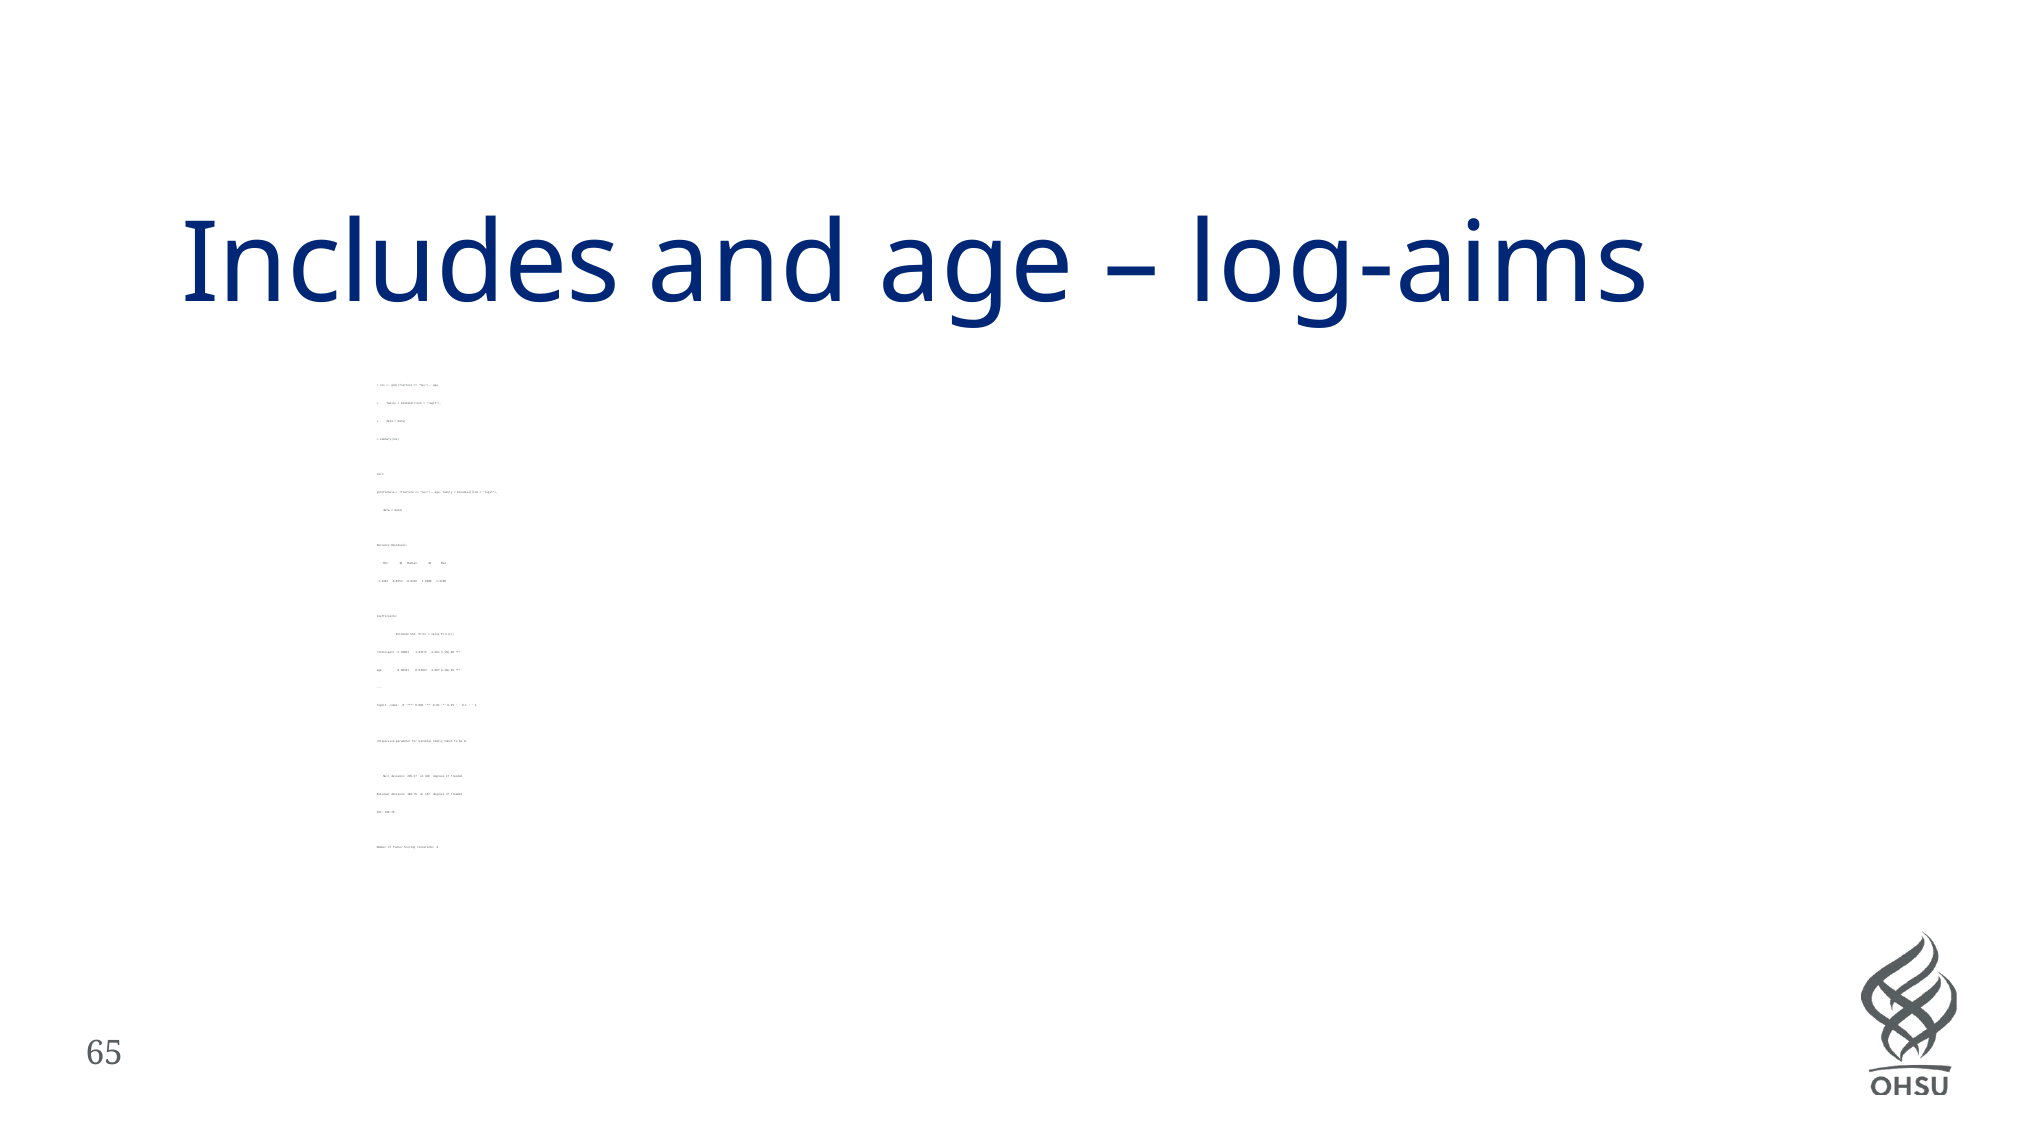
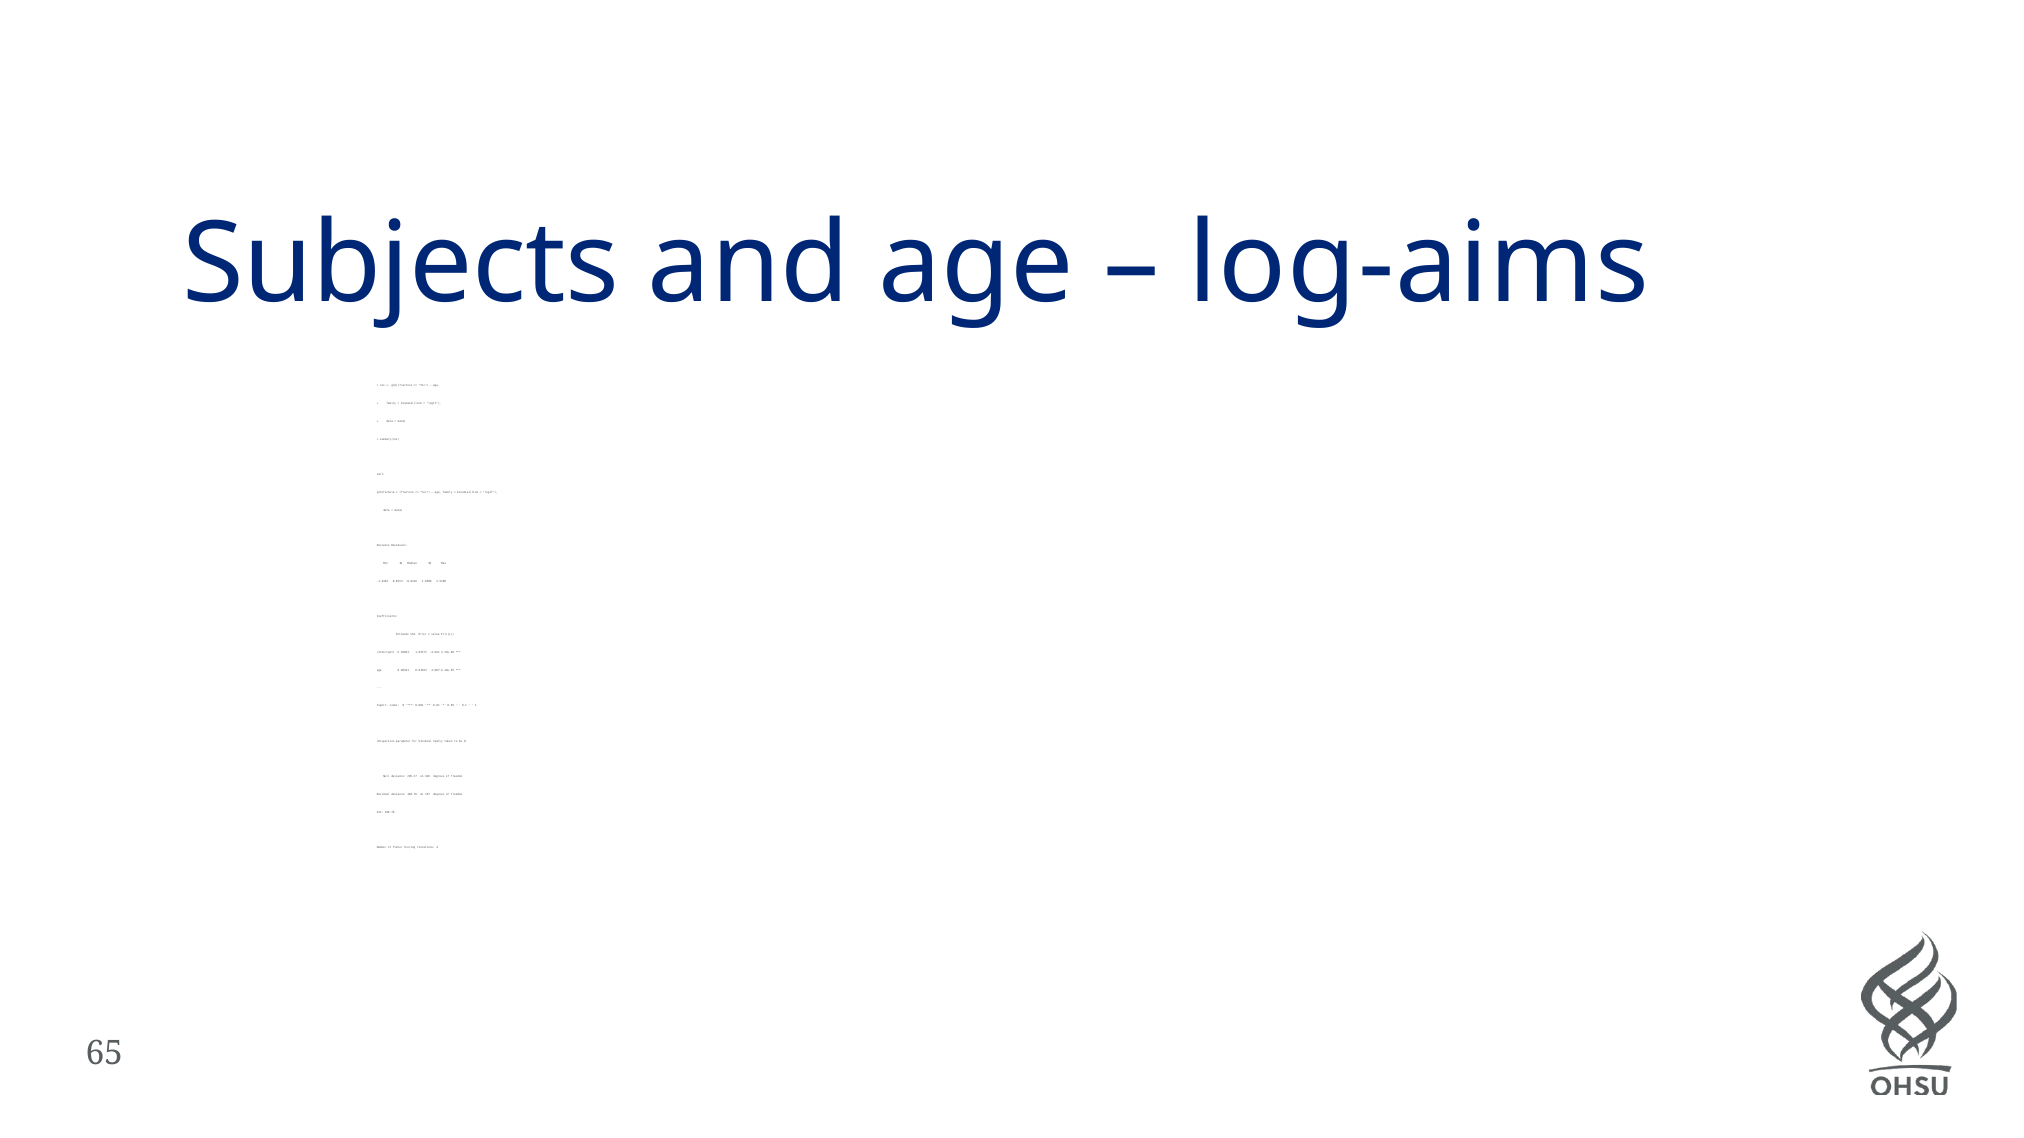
Includes: Includes -> Subjects (401, 265)
